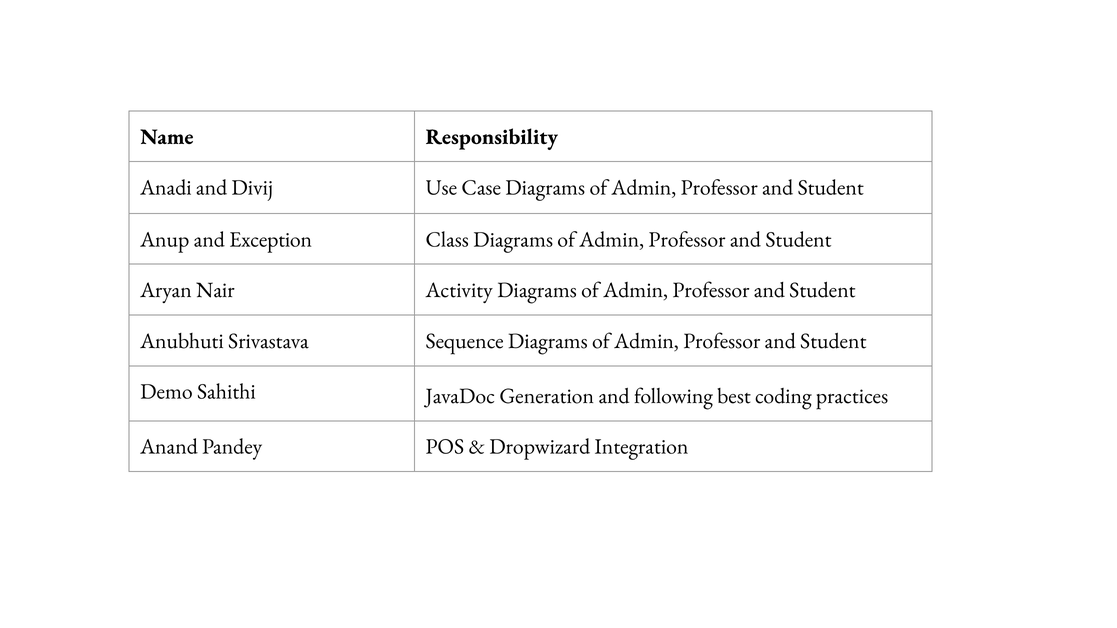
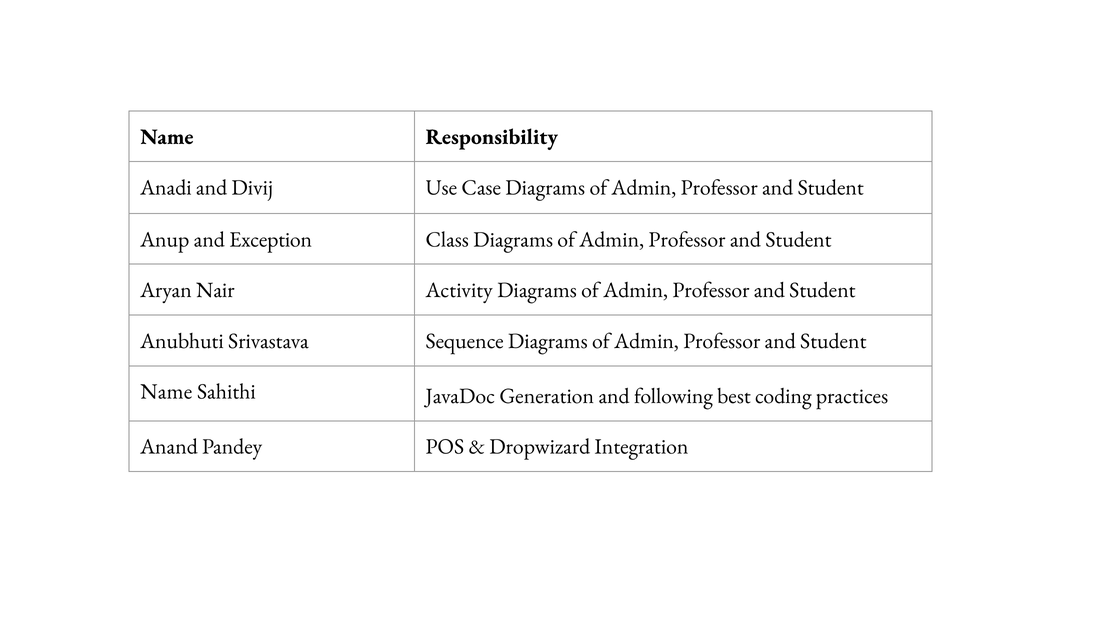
Demo: Demo -> Name (166, 392)
